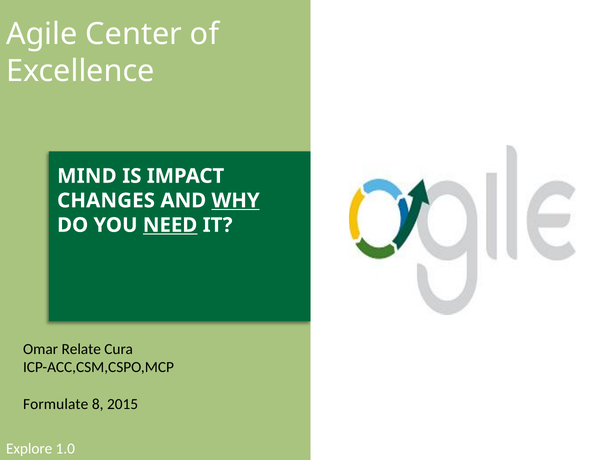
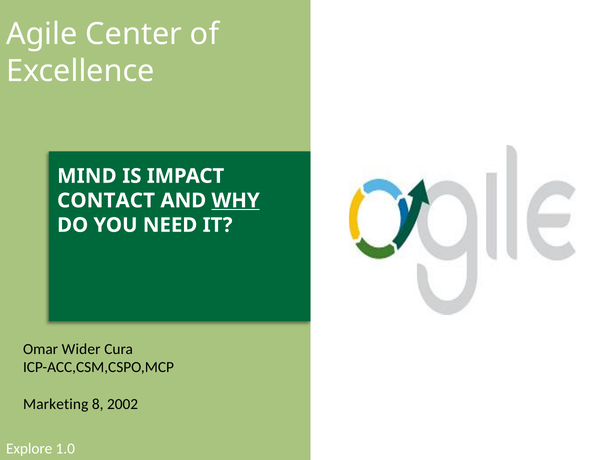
CHANGES: CHANGES -> CONTACT (106, 200)
NEED underline: present -> none (170, 225)
Relate: Relate -> Wider (81, 349)
Formulate: Formulate -> Marketing (56, 404)
2015: 2015 -> 2002 (123, 404)
